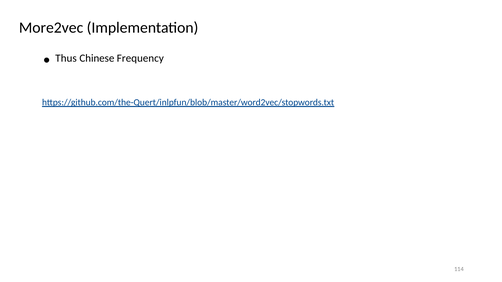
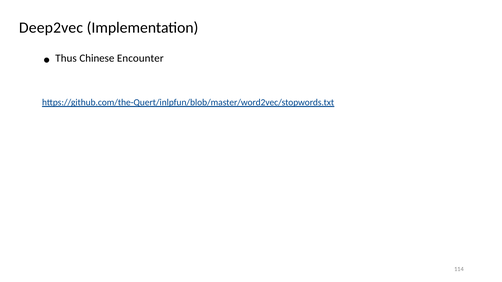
More2vec: More2vec -> Deep2vec (51, 28)
Frequency: Frequency -> Encounter (140, 58)
